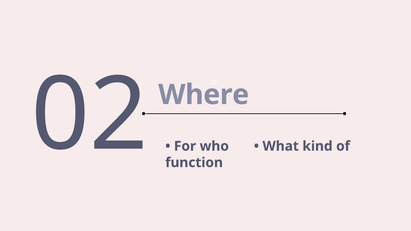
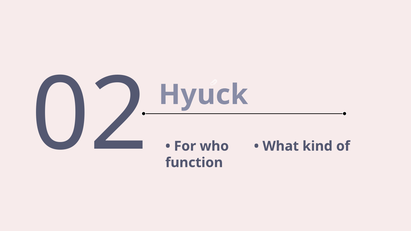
Where: Where -> Hyuck (203, 95)
